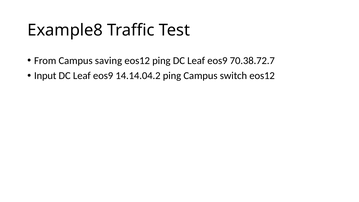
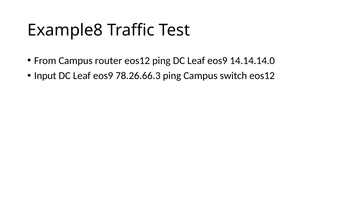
saving: saving -> router (109, 61)
70.38.72.7: 70.38.72.7 -> 14.14.14.0 (252, 61)
14.14.04.2: 14.14.04.2 -> 78.26.66.3 (138, 76)
